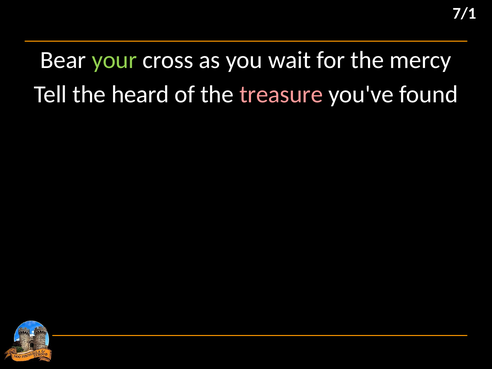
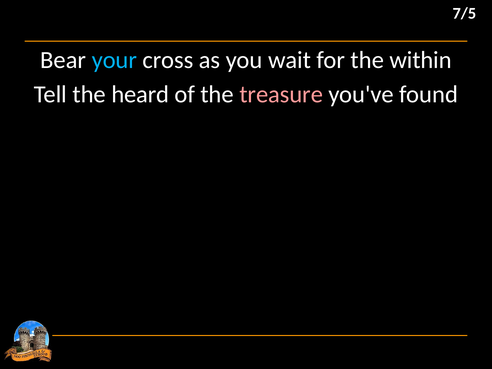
7/1: 7/1 -> 7/5 (464, 13)
your colour: light green -> light blue (114, 60)
mercy: mercy -> within (421, 60)
